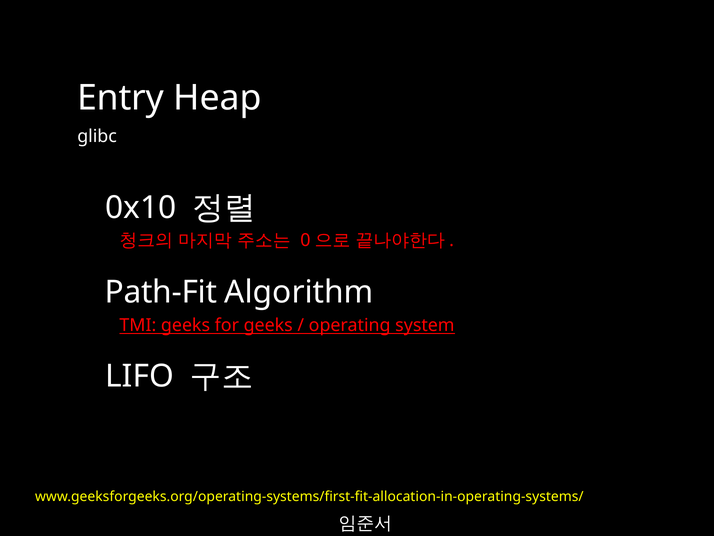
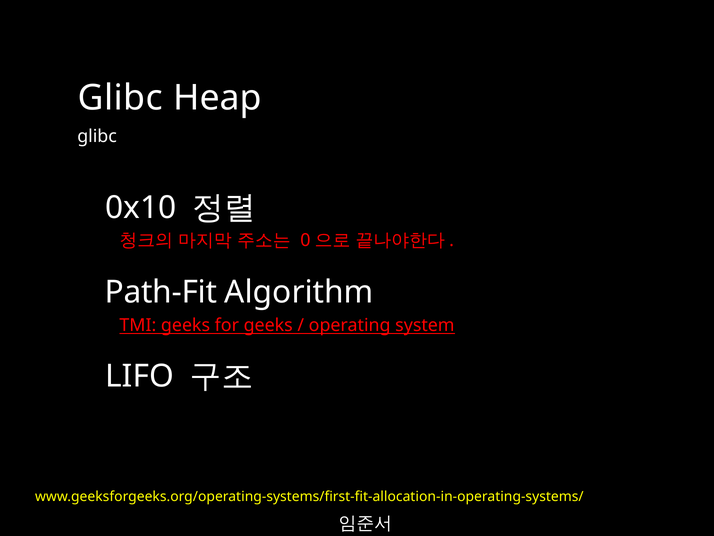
Entry: Entry -> Glibc (120, 98)
